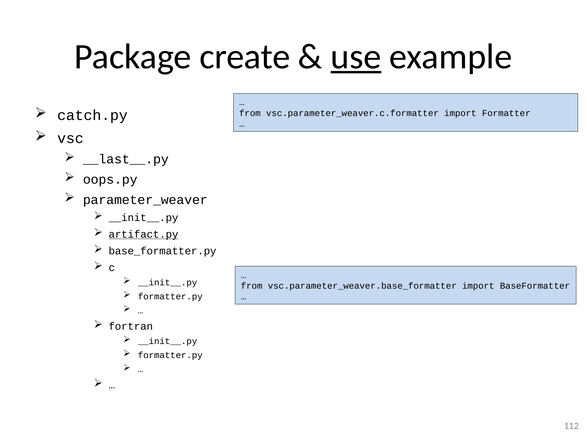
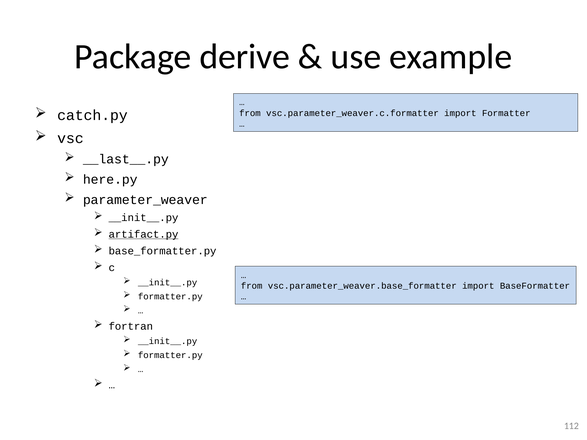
create: create -> derive (245, 57)
use underline: present -> none (356, 57)
oops.py: oops.py -> here.py (110, 180)
